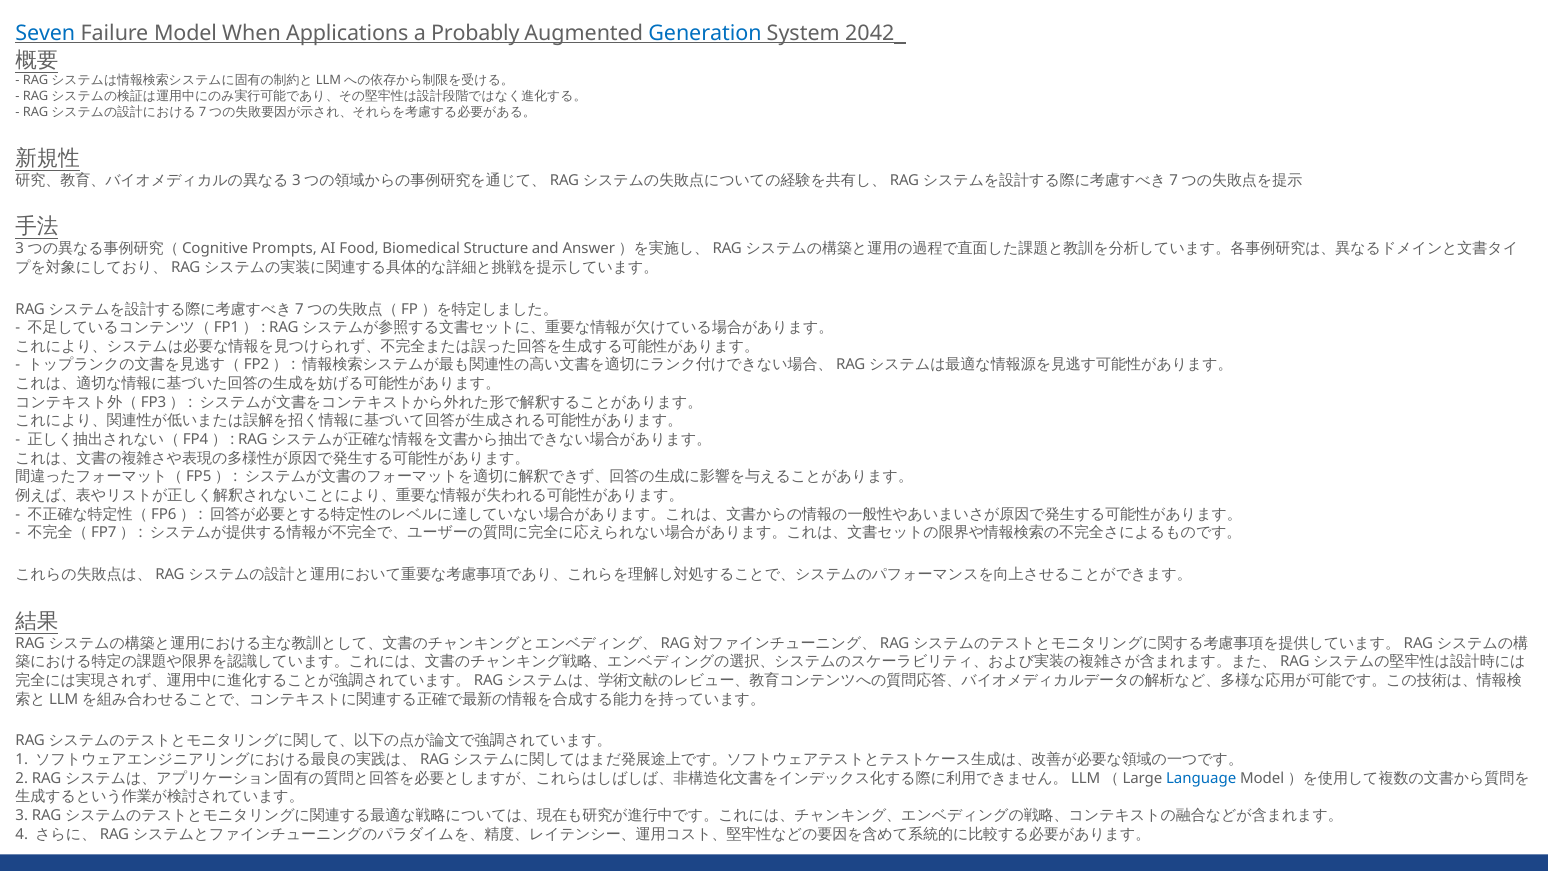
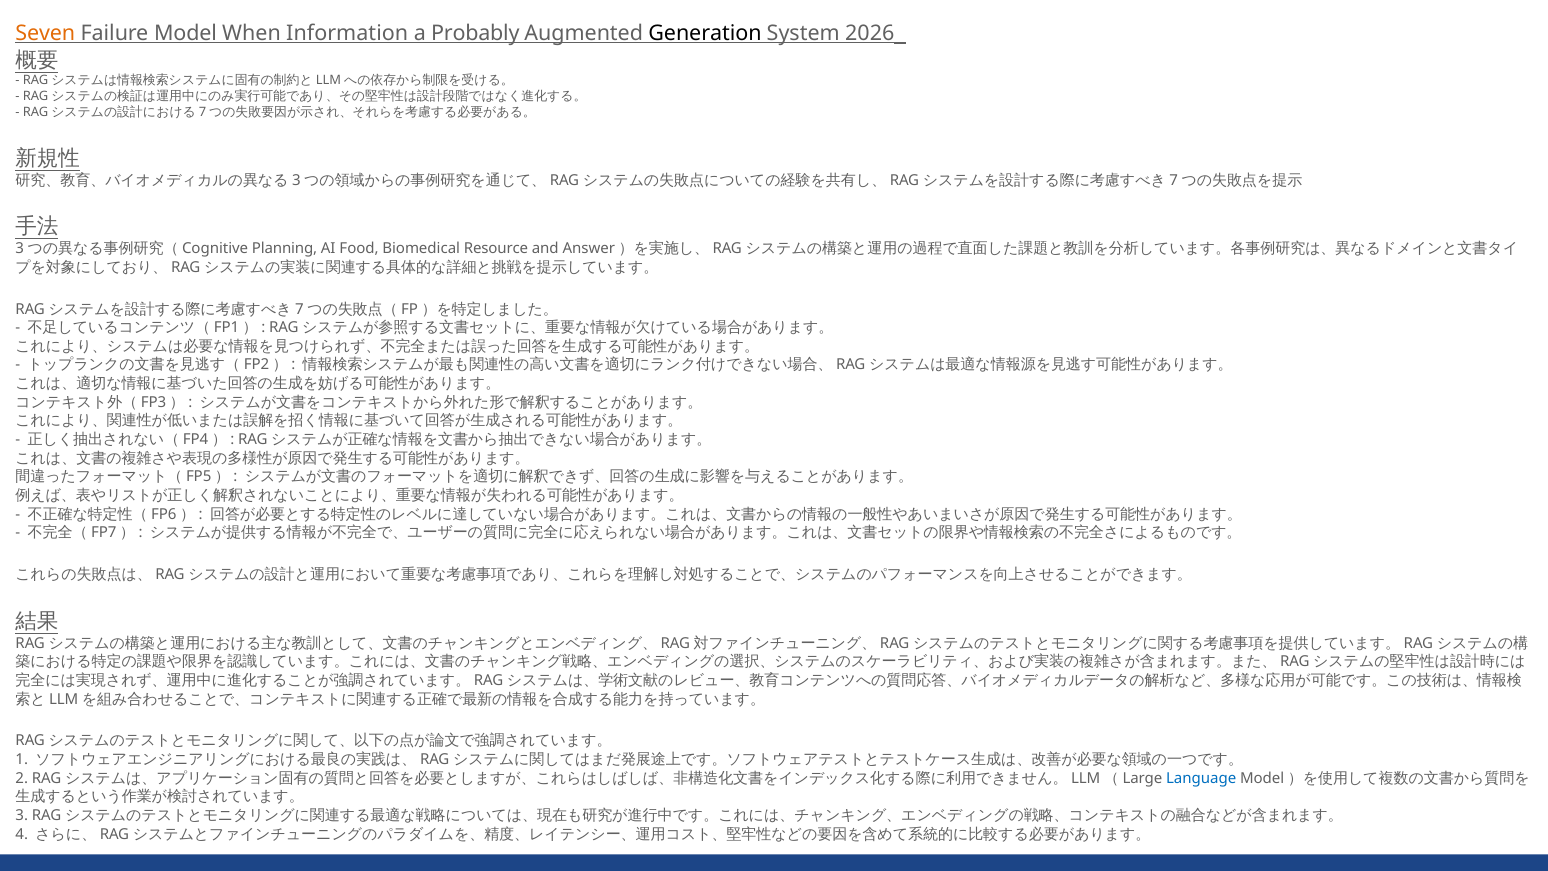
Seven colour: blue -> orange (45, 33)
Applications: Applications -> Information (347, 33)
Generation colour: blue -> black (705, 33)
2042: 2042 -> 2026 (870, 33)
Prompts: Prompts -> Planning (285, 249)
Structure: Structure -> Resource (496, 249)
